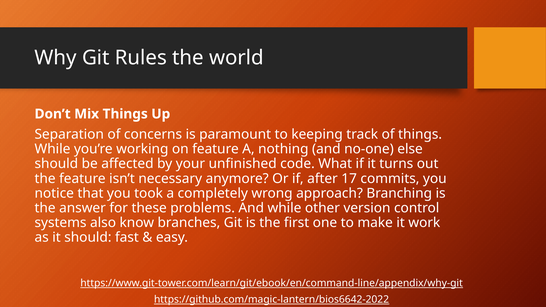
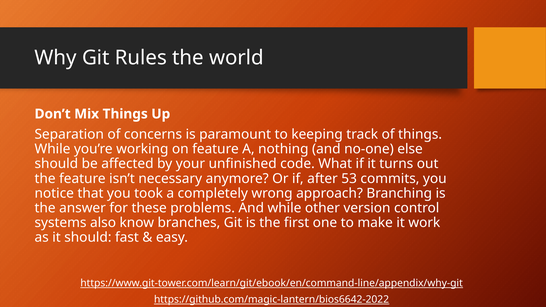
17: 17 -> 53 (349, 179)
